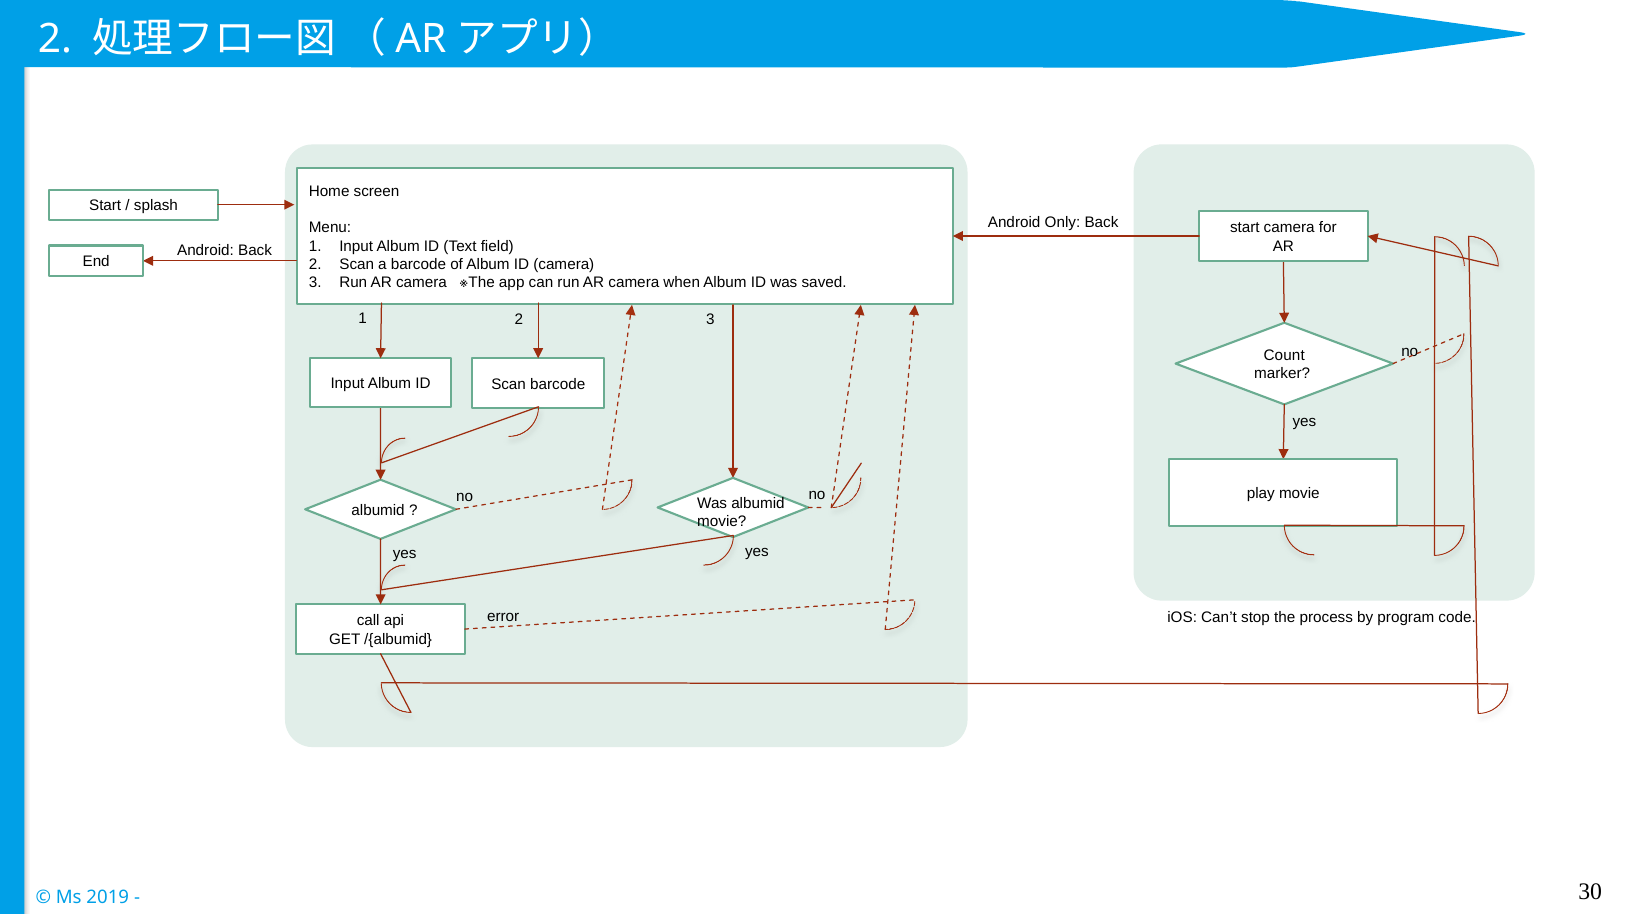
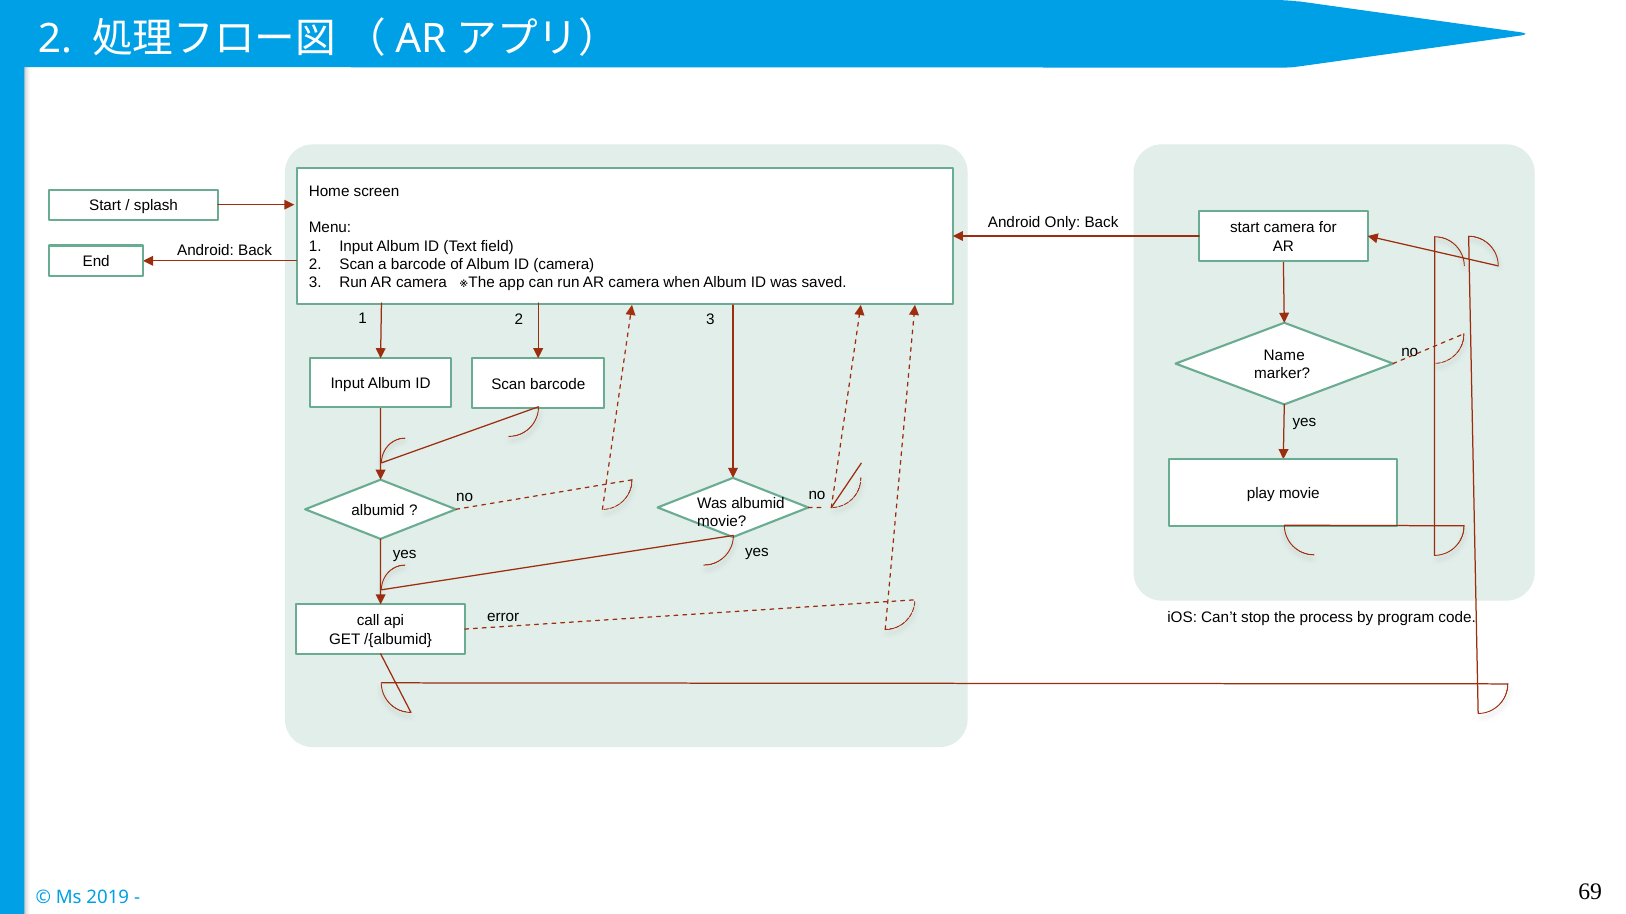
Count: Count -> Name (1284, 356)
30: 30 -> 69 (1590, 892)
